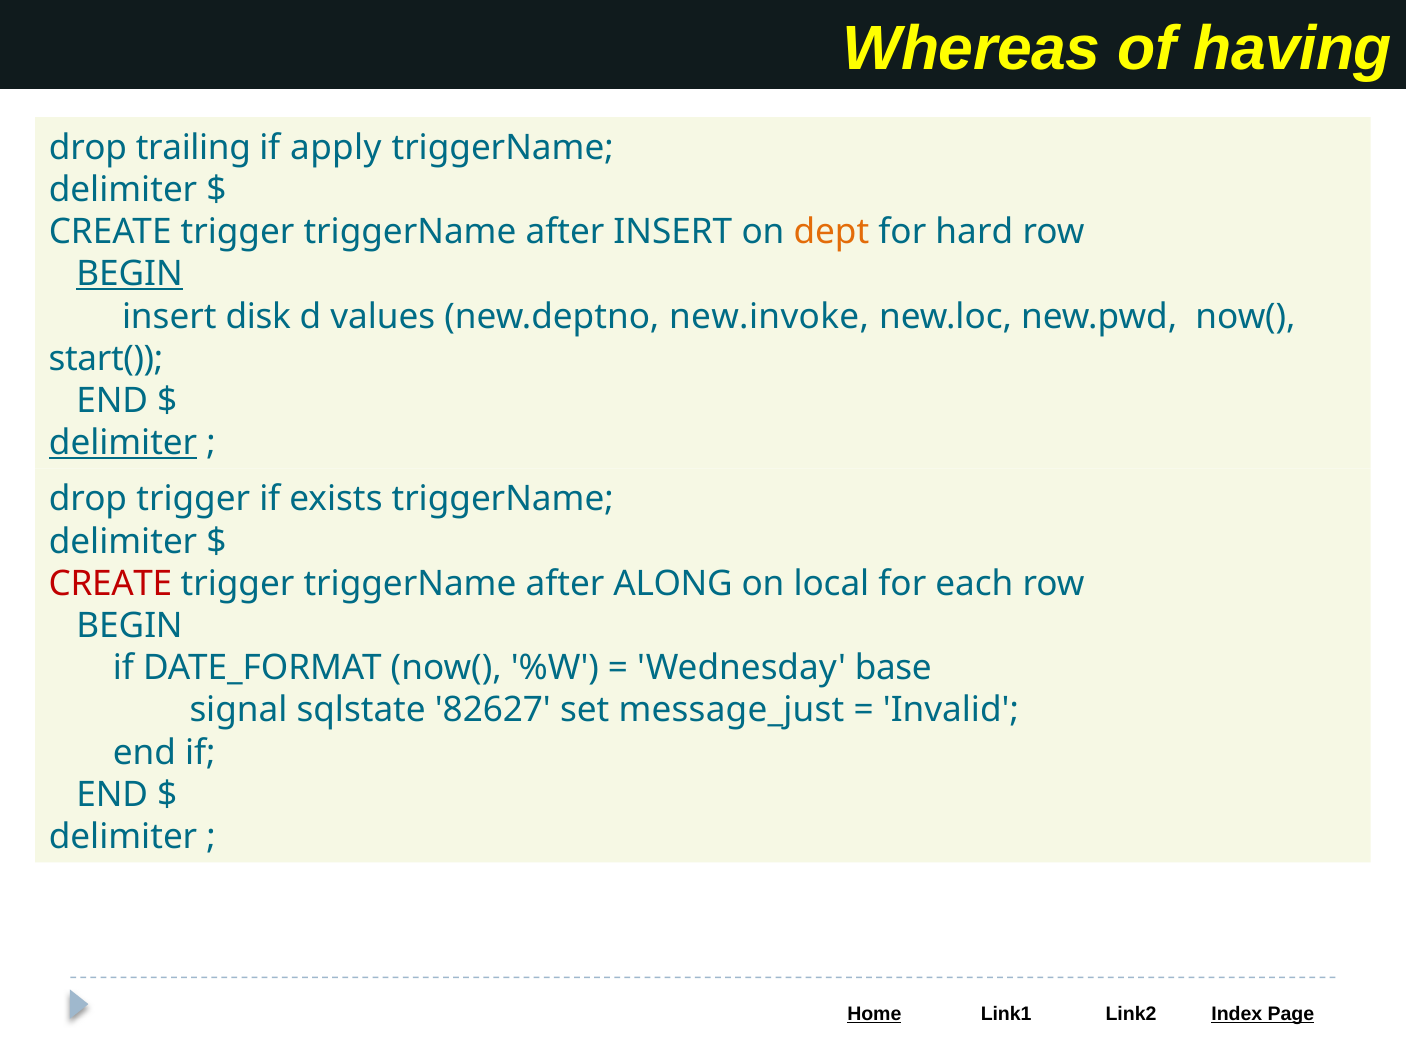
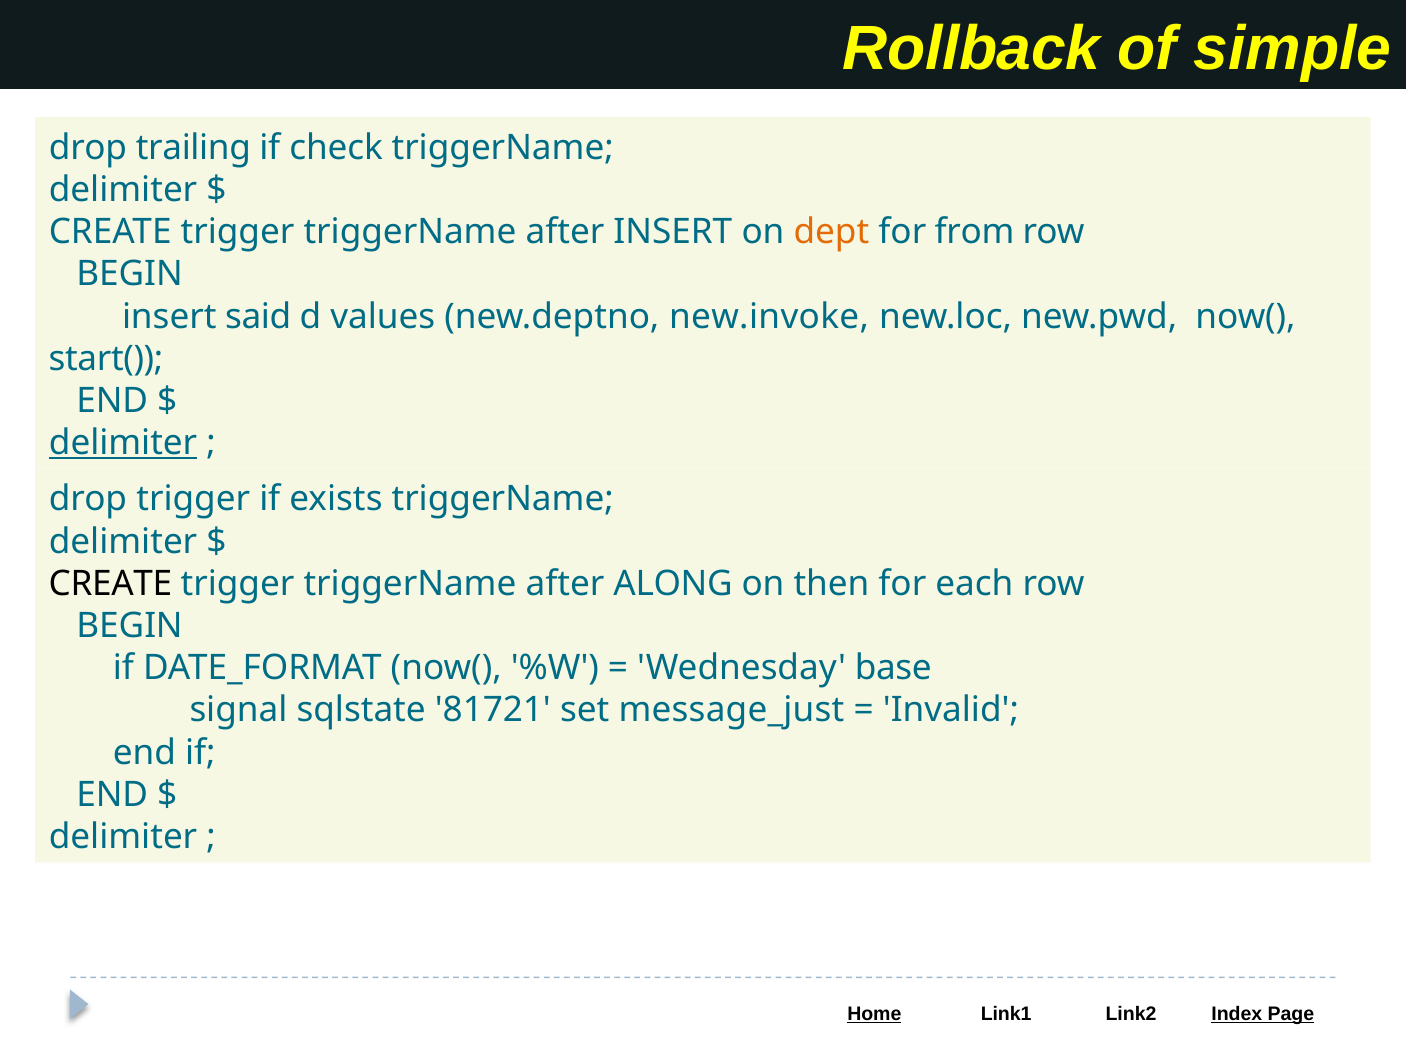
Whereas: Whereas -> Rollback (972, 49)
having: having -> simple (1292, 49)
apply: apply -> check (336, 148)
hard: hard -> from (975, 232)
BEGIN underline: present -> none (130, 274)
disk: disk -> said (258, 316)
CREATE colour: red -> black (110, 583)
local: local -> then (831, 583)
82627: 82627 -> 81721 (493, 710)
